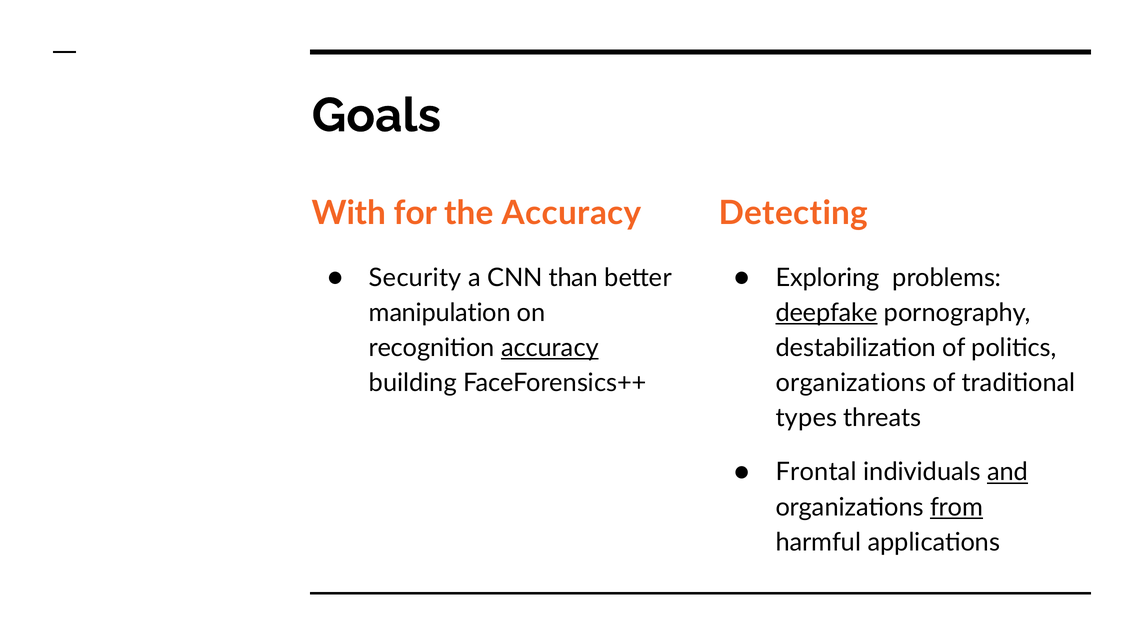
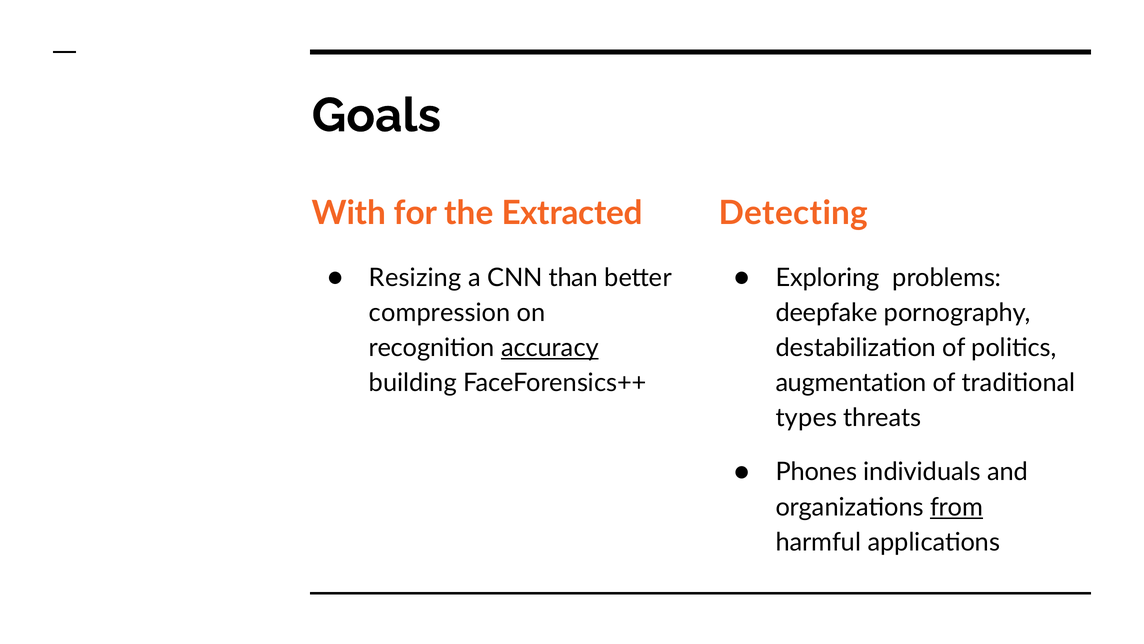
the Accuracy: Accuracy -> Extracted (572, 213)
Security: Security -> Resizing (415, 277)
manipulation: manipulation -> compression (440, 313)
deepfake underline: present -> none (827, 313)
organizations: organizations -> augmentation (851, 383)
Frontal: Frontal -> Phones (816, 472)
and underline: present -> none (1008, 472)
